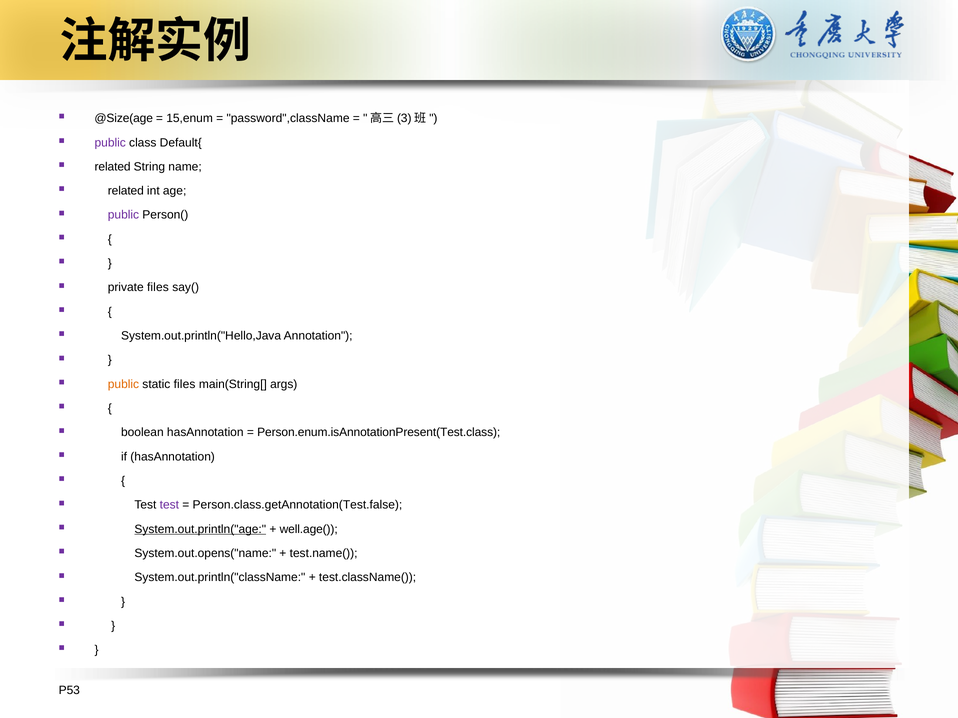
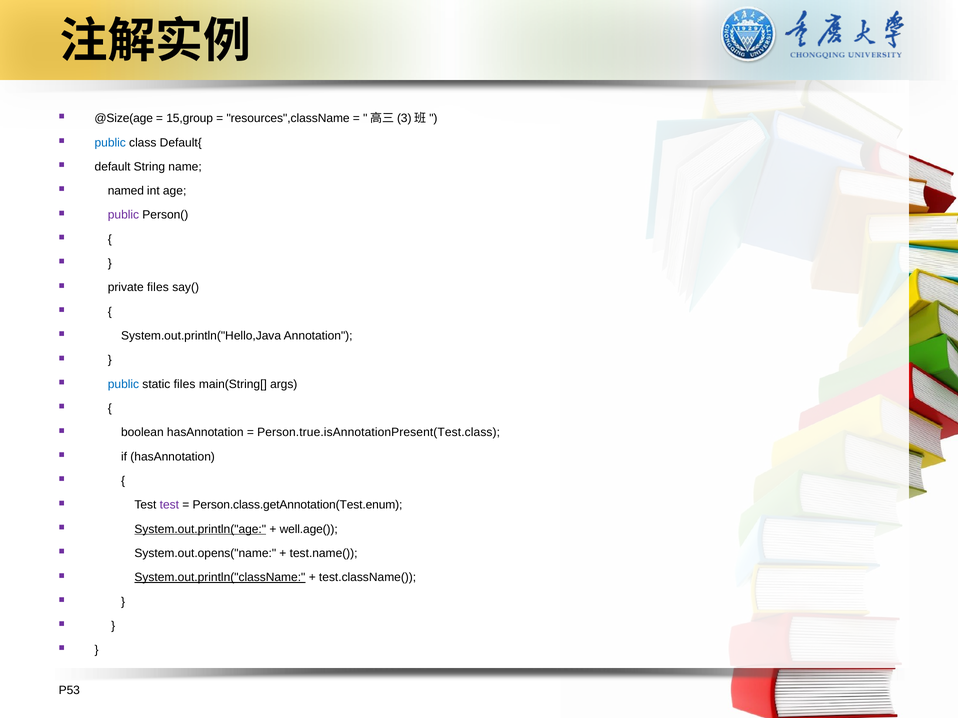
15,enum: 15,enum -> 15,group (190, 118)
password",className: password",className -> resources",className (288, 118)
public colour: purple -> blue (110, 143)
related: related -> default (113, 167)
related: related -> named (126, 191)
public colour: orange -> blue (123, 384)
Person.enum.isAnnotationPresent(Test.class: Person.enum.isAnnotationPresent(Test.class -> Person.true.isAnnotationPresent(Test.class (379, 433)
Person.class.getAnnotation(Test.false: Person.class.getAnnotation(Test.false -> Person.class.getAnnotation(Test.enum (297, 505)
System.out.println("className underline: none -> present (220, 578)
